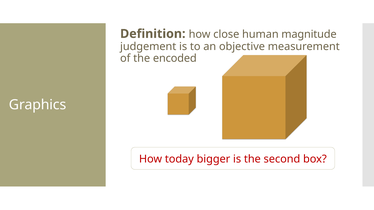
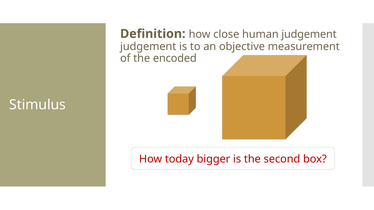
human magnitude: magnitude -> judgement (309, 34)
Graphics: Graphics -> Stimulus (38, 105)
